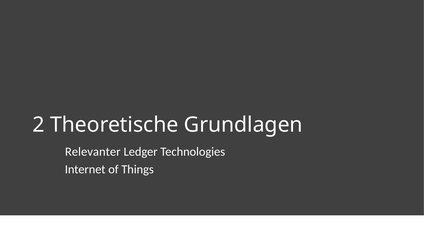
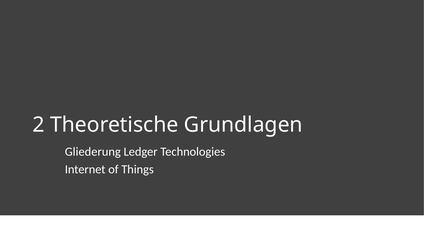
Relevanter: Relevanter -> Gliederung (93, 151)
